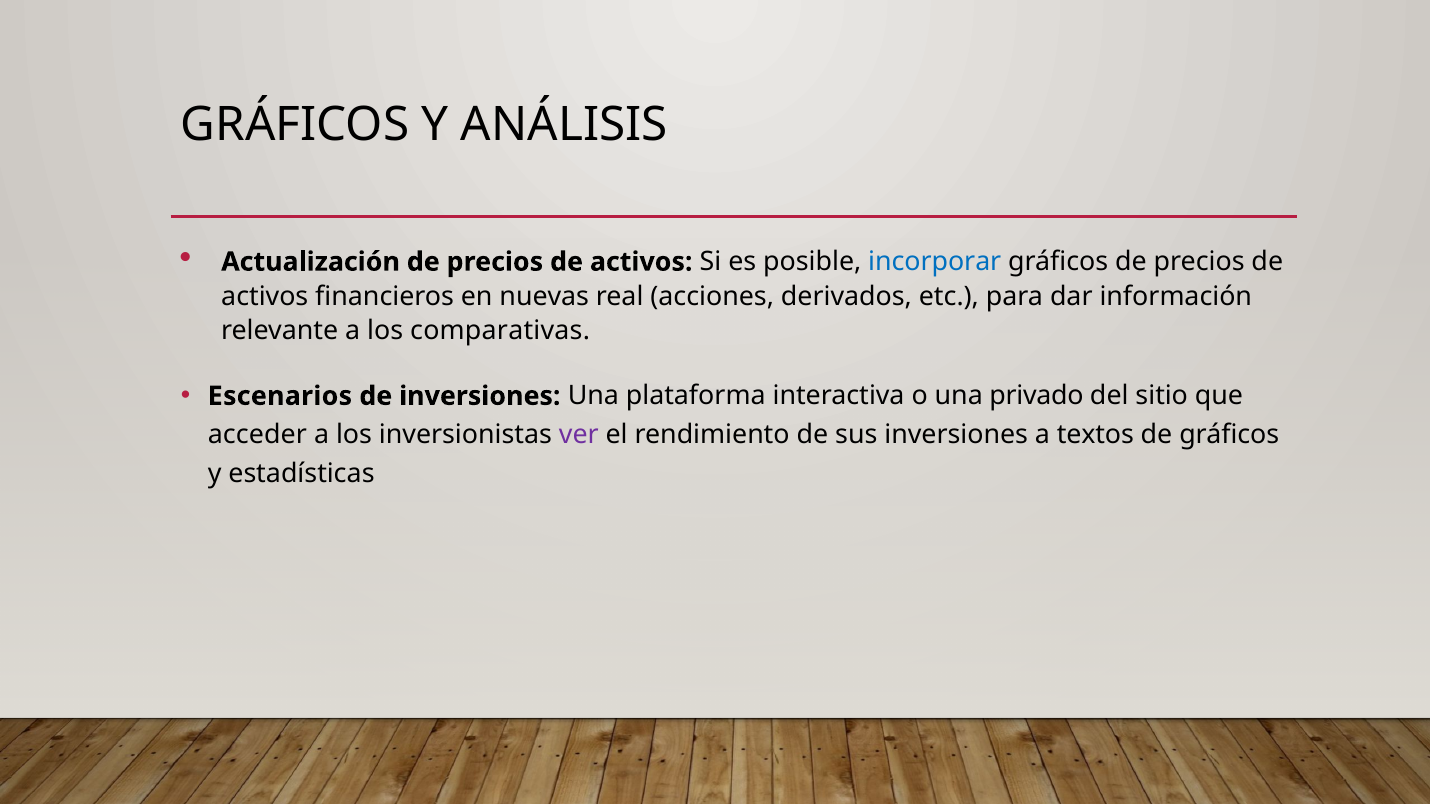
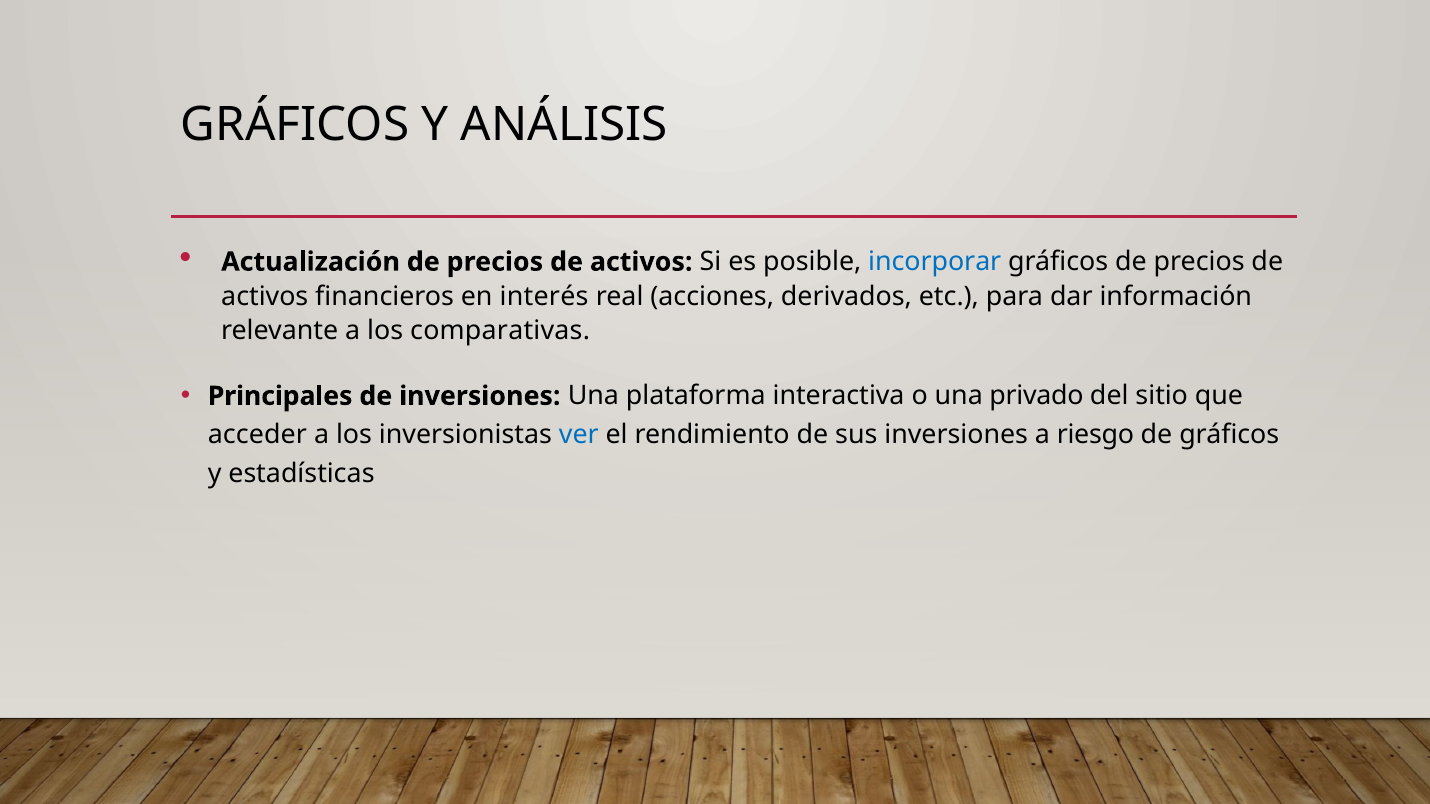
nuevas: nuevas -> interés (544, 296)
Escenarios: Escenarios -> Principales (280, 396)
ver colour: purple -> blue (579, 435)
textos: textos -> riesgo (1095, 435)
